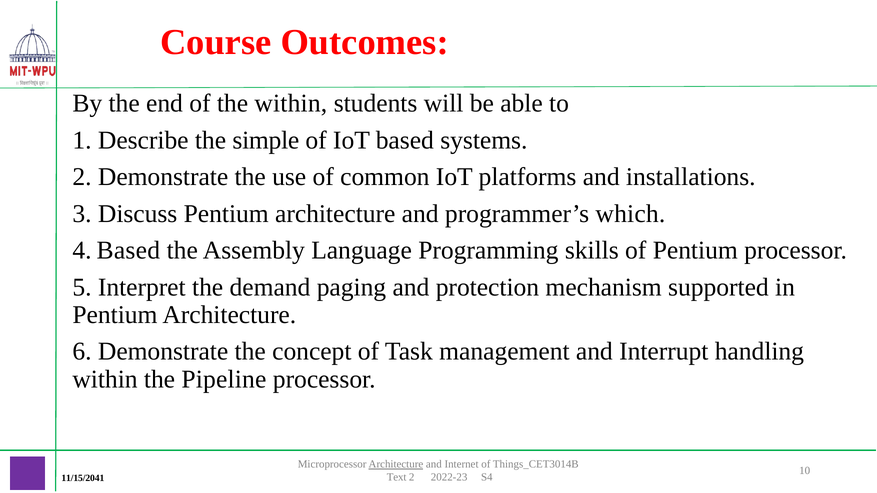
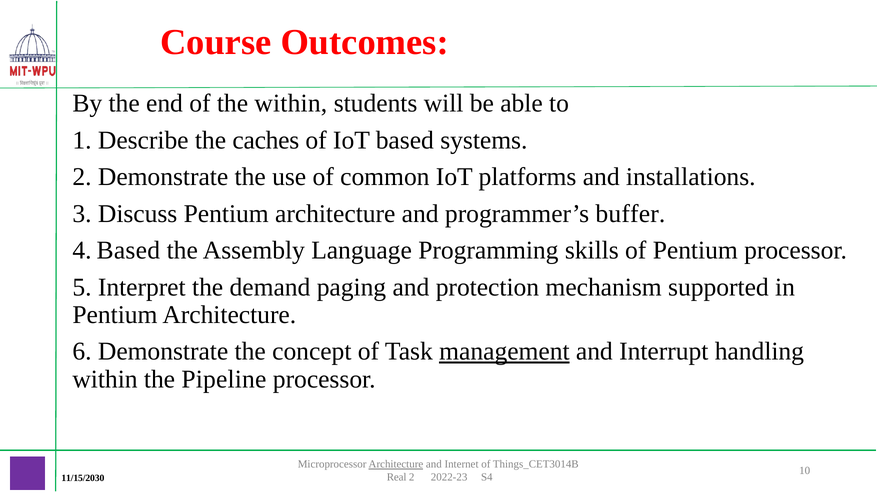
simple: simple -> caches (266, 140)
which: which -> buffer (630, 214)
management underline: none -> present (504, 352)
Text: Text -> Real (397, 478)
11/15/2041: 11/15/2041 -> 11/15/2030 (83, 478)
